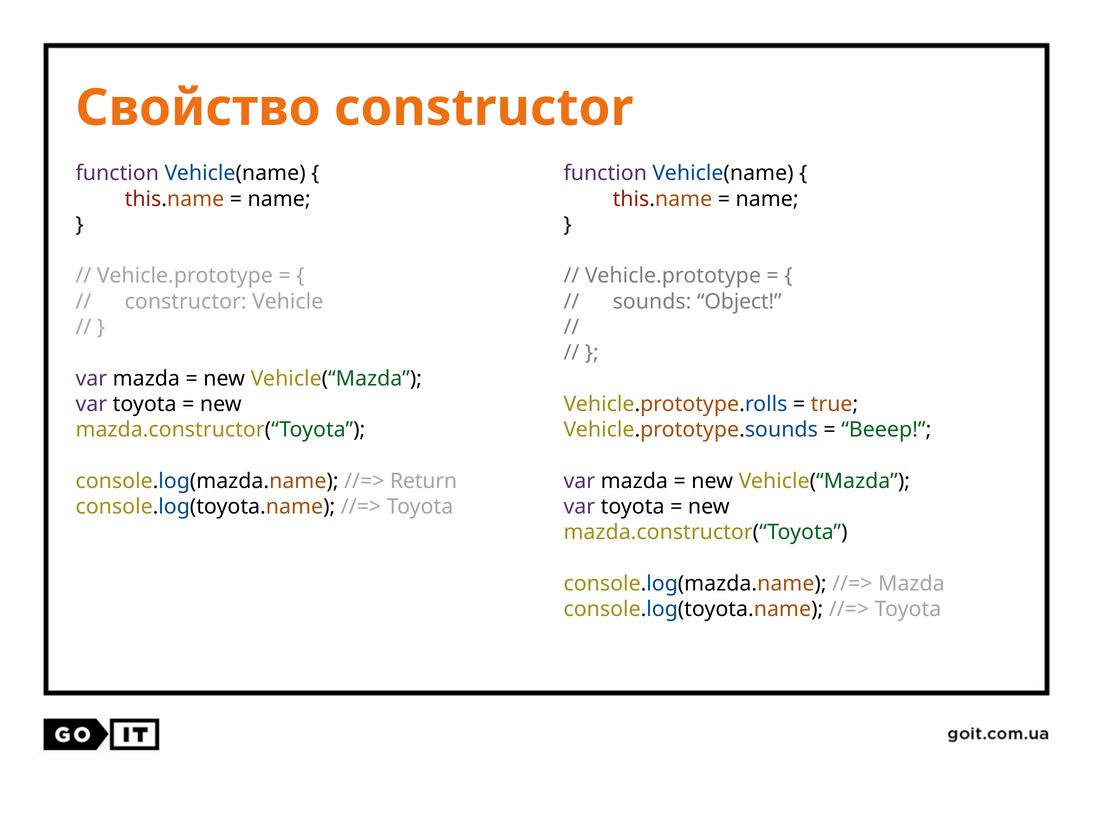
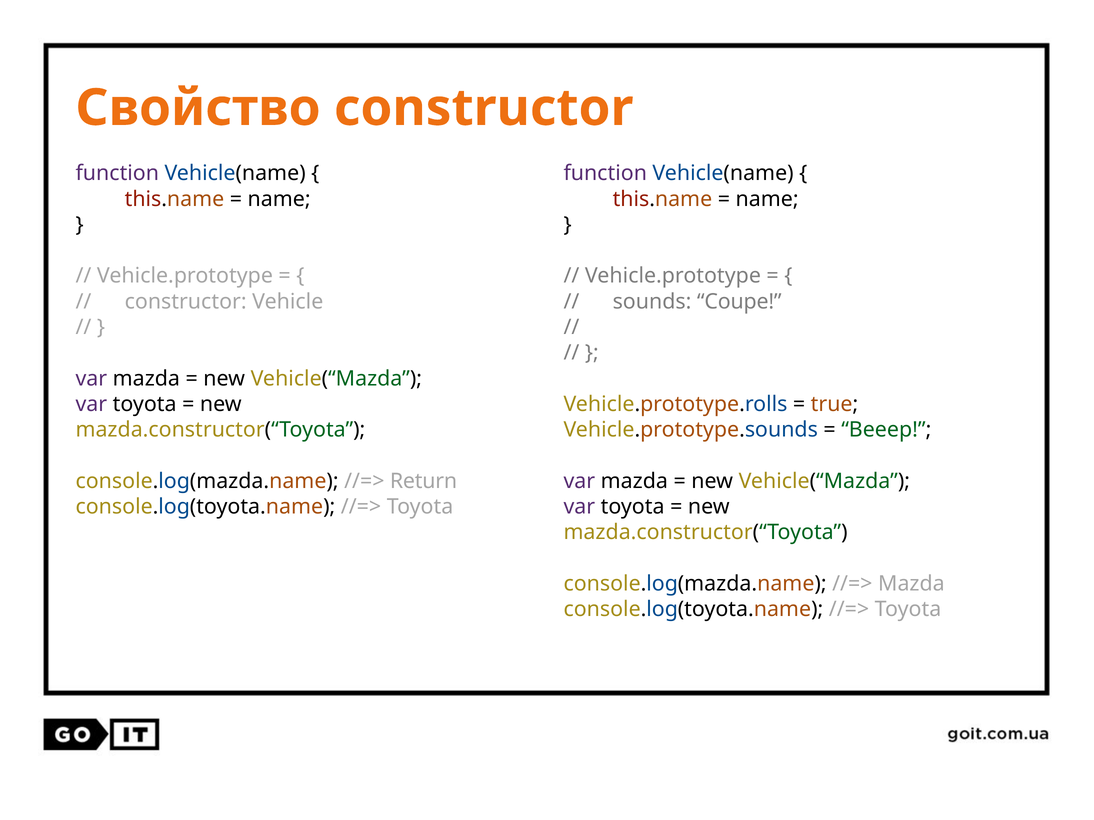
Object: Object -> Coupe (739, 302)
